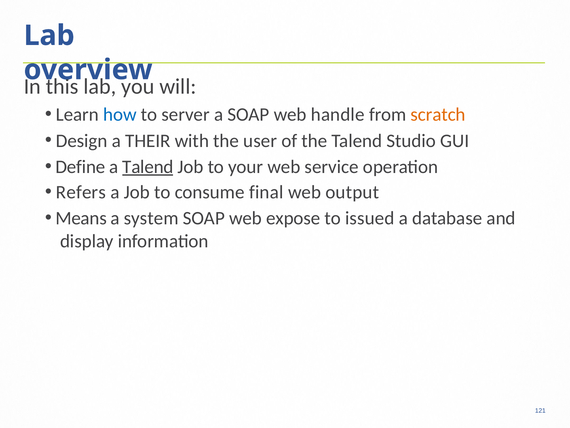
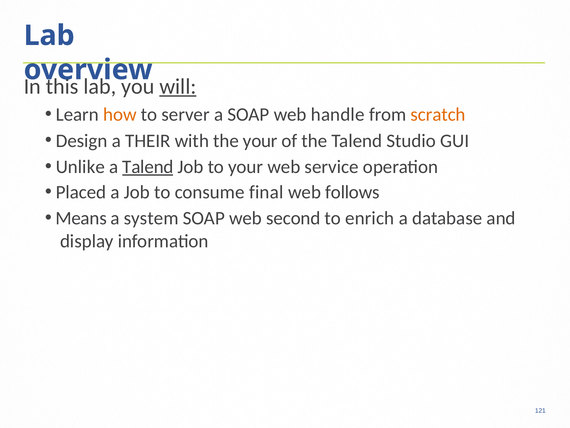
will underline: none -> present (178, 86)
how colour: blue -> orange (120, 114)
the user: user -> your (260, 141)
Define: Define -> Unlike (80, 167)
Refers: Refers -> Placed (81, 192)
output: output -> follows (352, 192)
expose: expose -> second (293, 218)
issued: issued -> enrich (370, 218)
